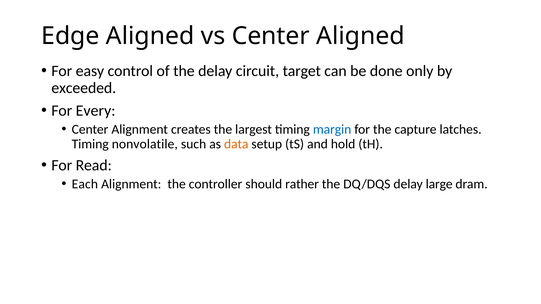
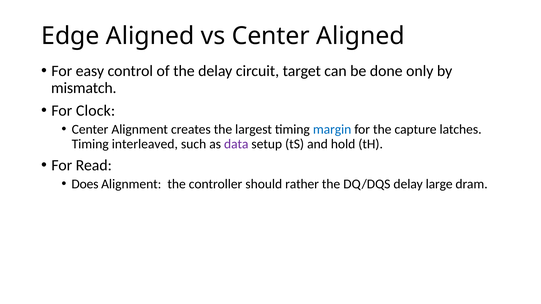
exceeded: exceeded -> mismatch (84, 88)
Every: Every -> Clock (96, 111)
nonvolatile: nonvolatile -> interleaved (145, 144)
data colour: orange -> purple (236, 144)
Each: Each -> Does (85, 184)
